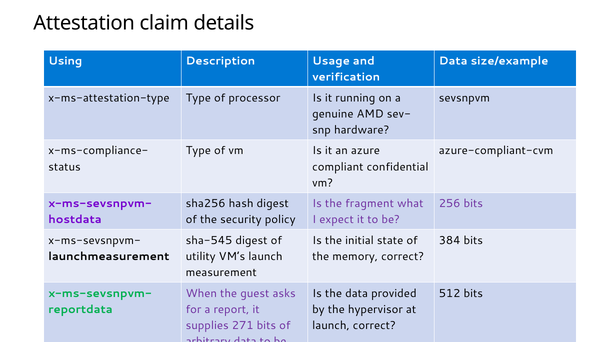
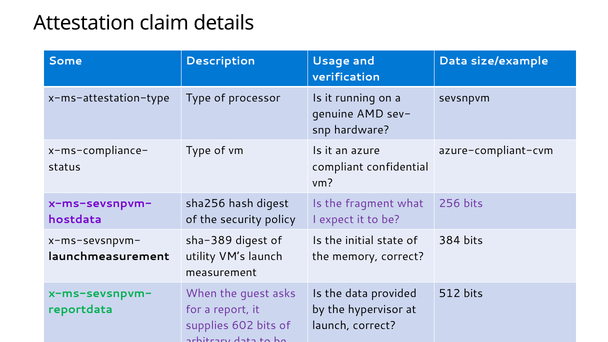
Using: Using -> Some (65, 61)
sha-545: sha-545 -> sha-389 (209, 240)
271: 271 -> 602 (243, 325)
